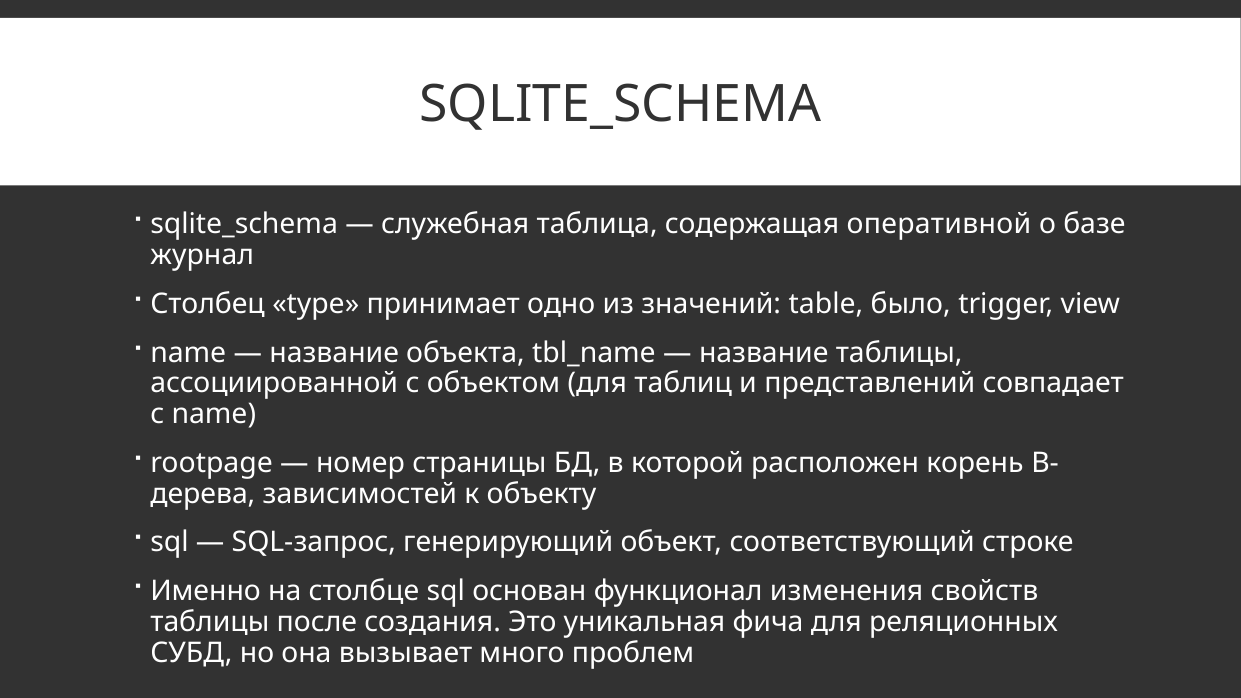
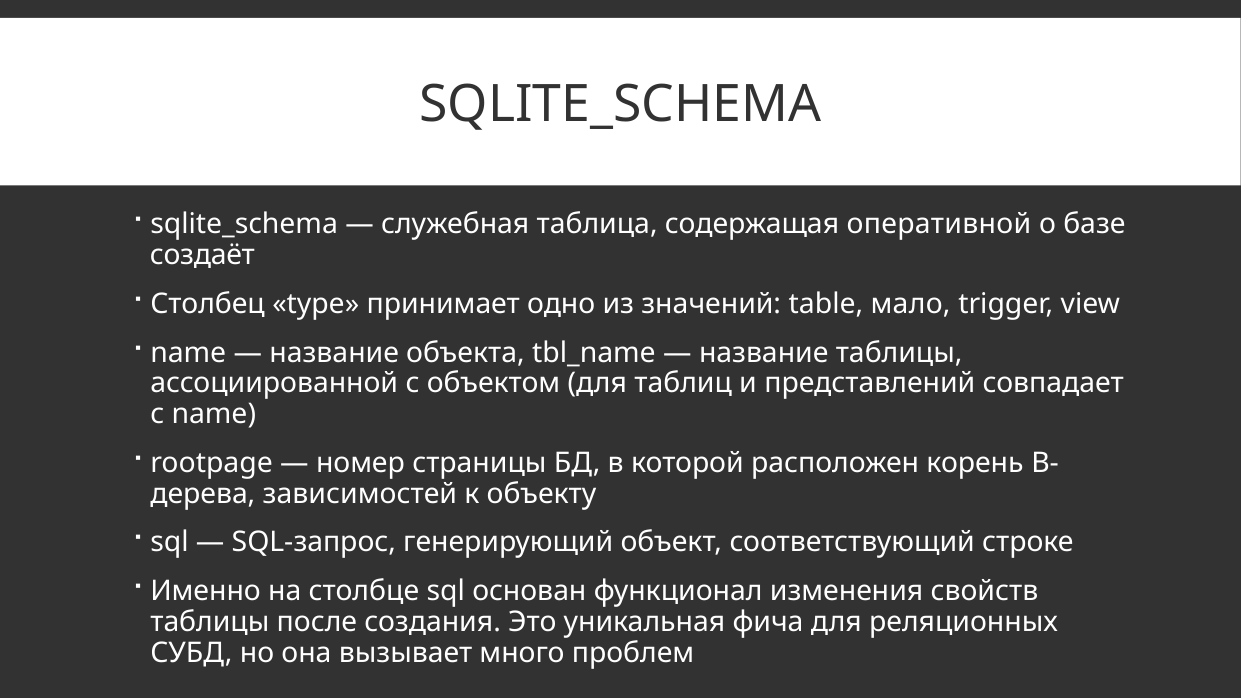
журнал: журнал -> создаёт (202, 255)
было: было -> мало (911, 304)
